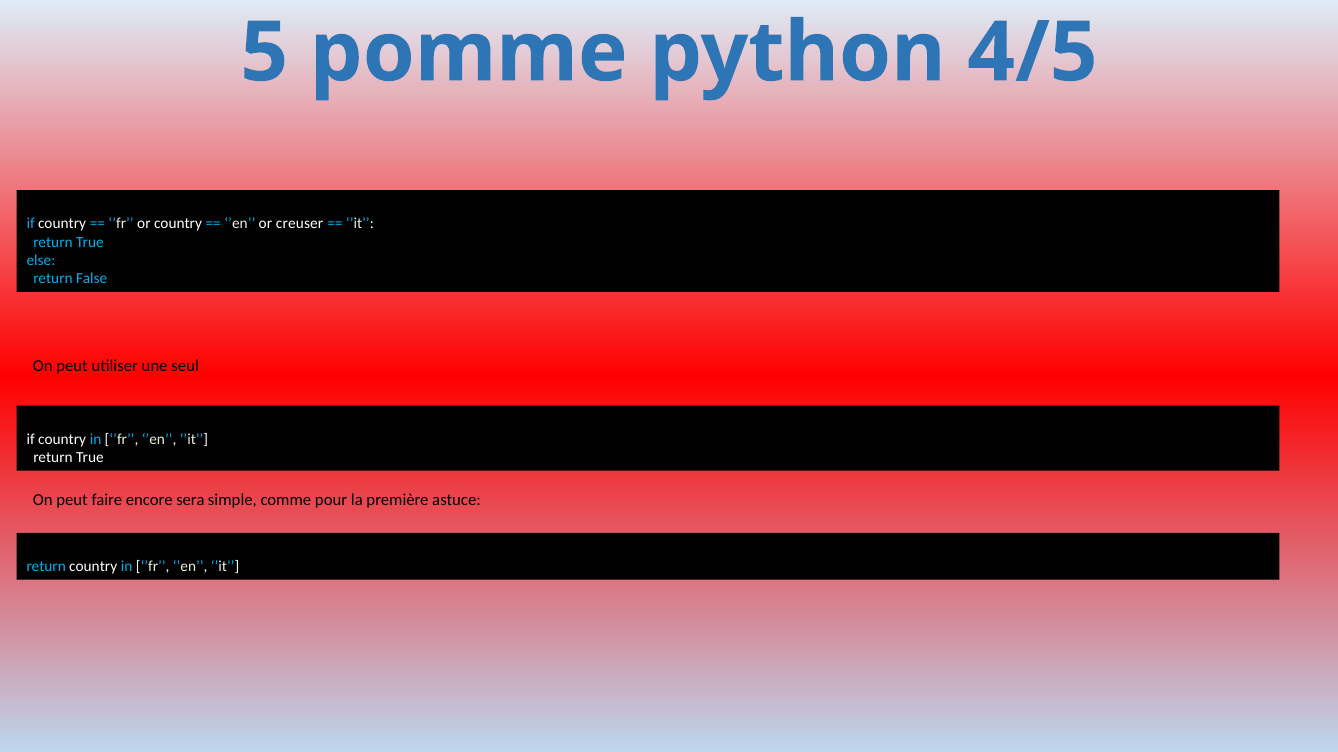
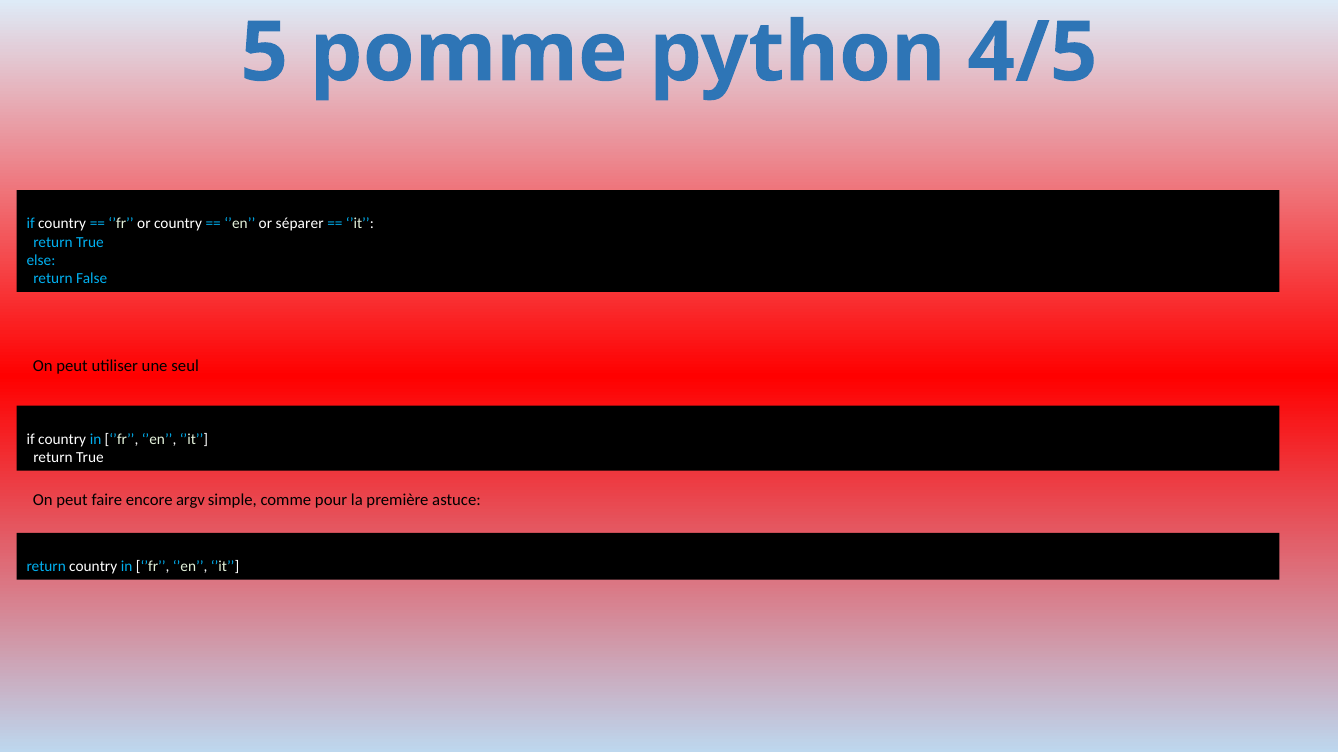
creuser: creuser -> séparer (300, 224)
sera: sera -> argv (190, 501)
